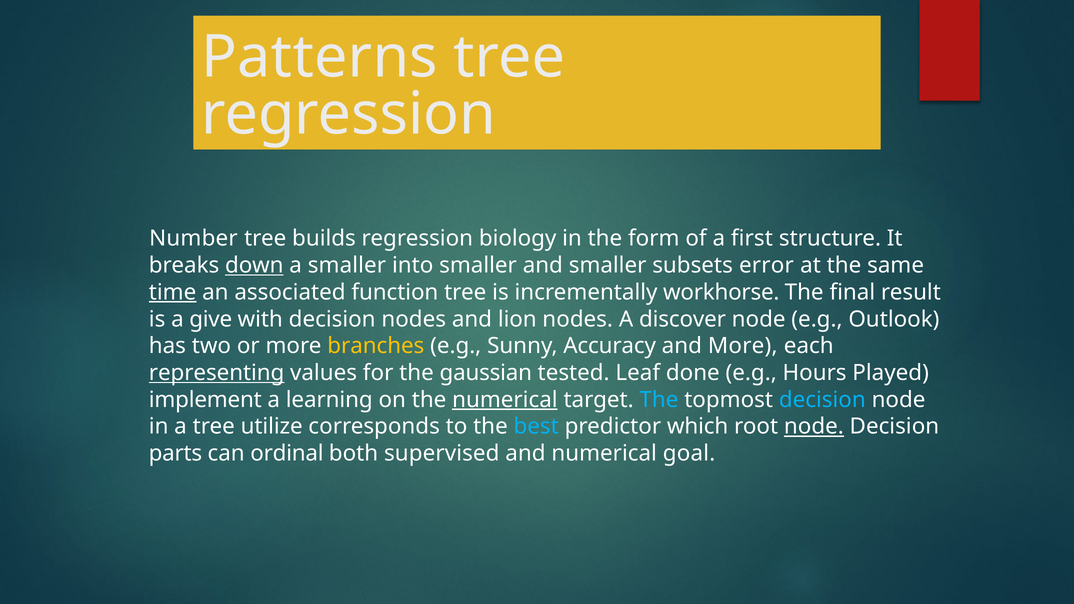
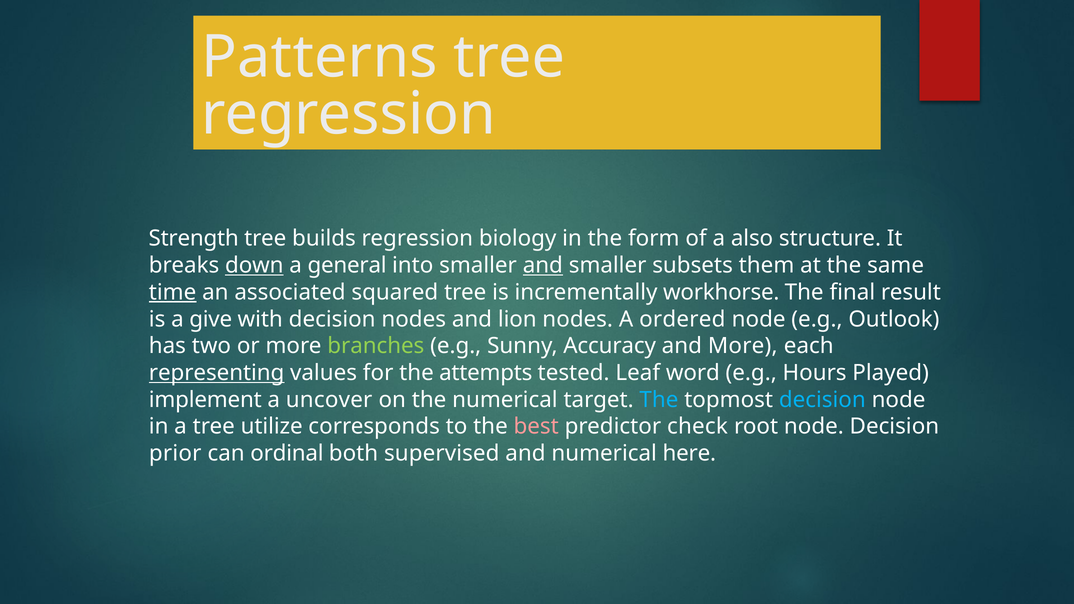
Number: Number -> Strength (194, 239)
first: first -> also (752, 239)
a smaller: smaller -> general (347, 265)
and underline: none -> present (543, 265)
error: error -> them (767, 265)
function: function -> squared (395, 292)
discover: discover -> ordered (682, 319)
branches colour: yellow -> light green (376, 346)
gaussian: gaussian -> attempts (486, 373)
done: done -> word (693, 373)
learning: learning -> uncover (329, 400)
numerical underline: present -> none (505, 400)
best colour: light blue -> pink (536, 427)
which: which -> check (697, 427)
node underline: present -> none (814, 427)
parts: parts -> prior (175, 453)
goal: goal -> here (689, 453)
